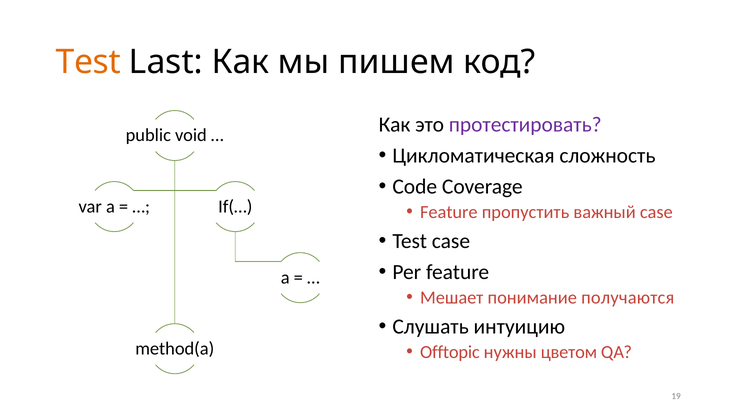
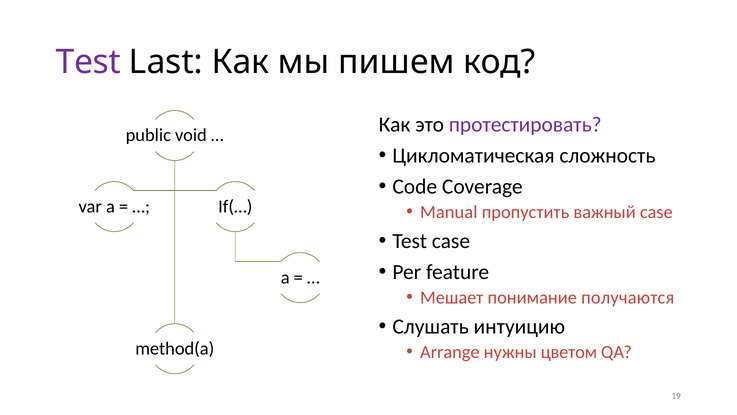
Test colour: orange -> purple (88, 62)
Feature: Feature -> Manual (449, 212)
Offtopic: Offtopic -> Arrange (450, 352)
